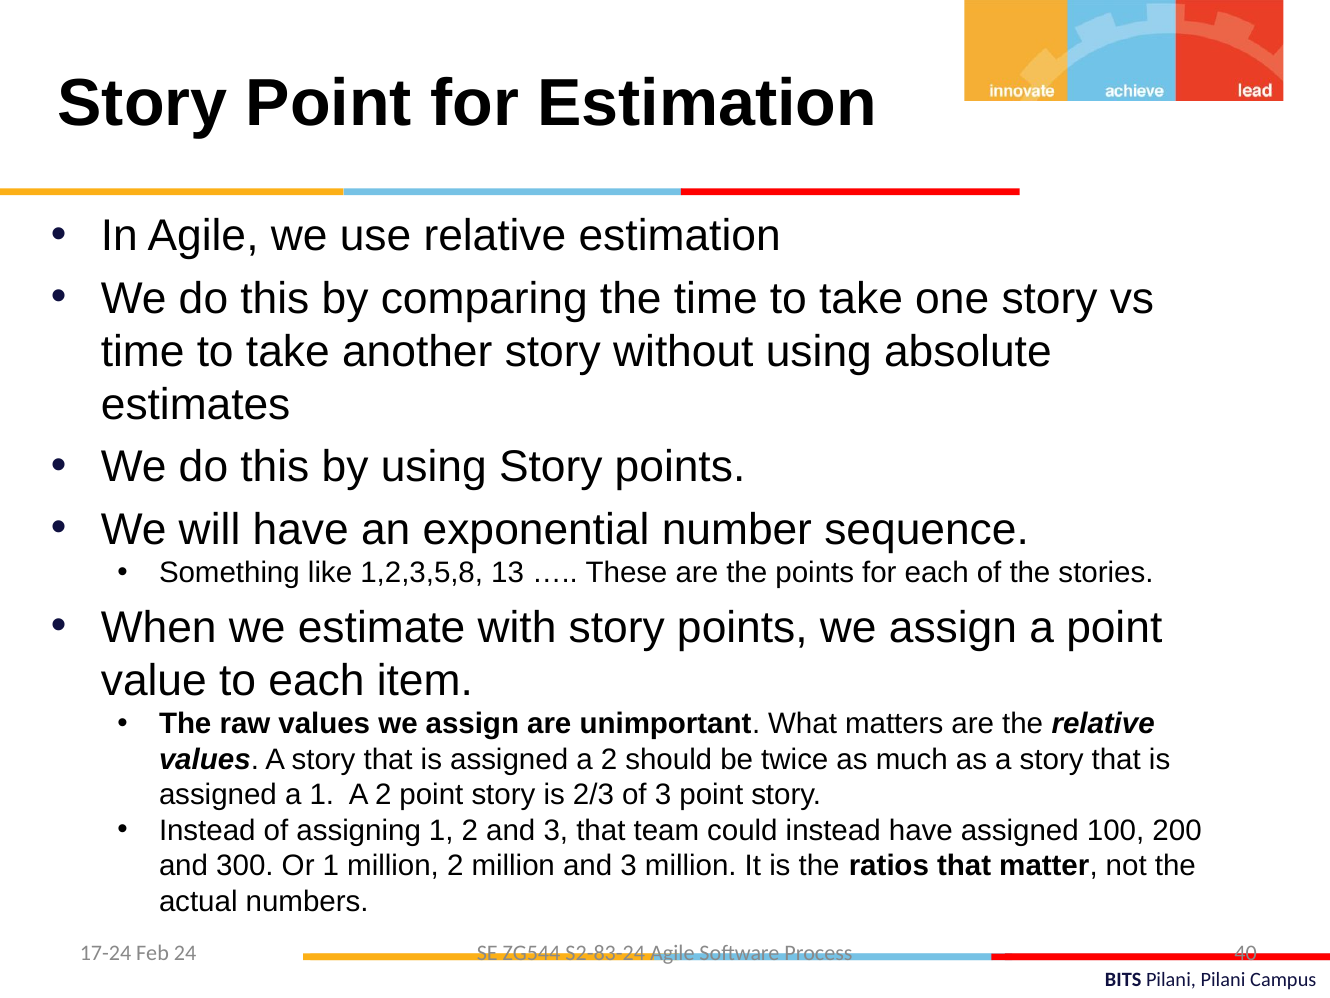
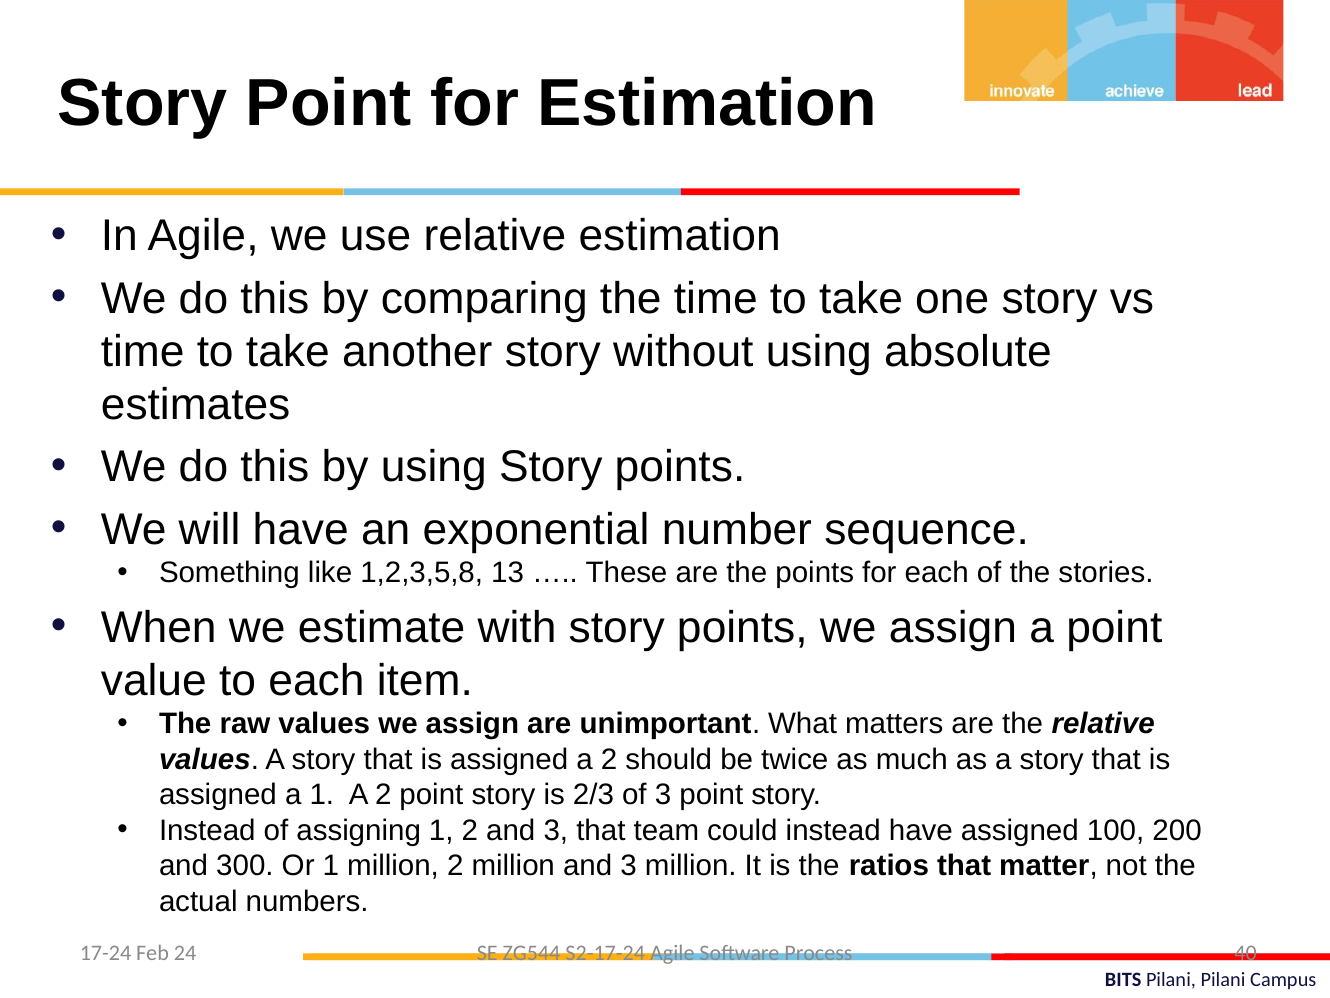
S2-83-24: S2-83-24 -> S2-17-24 (605, 953)
